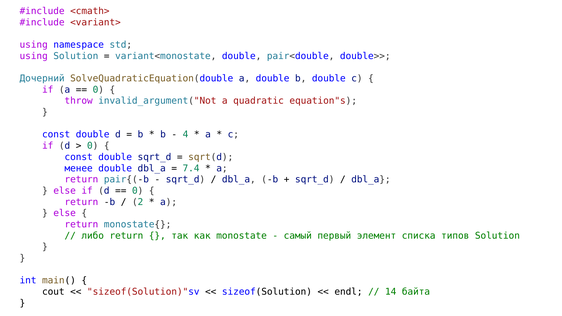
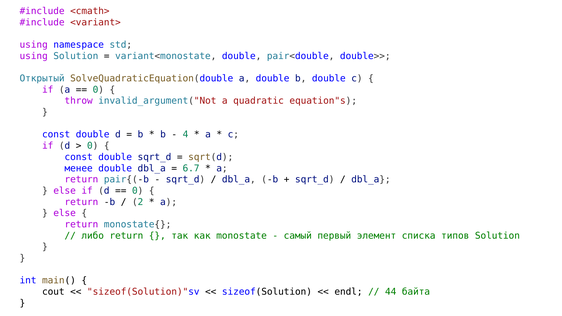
Дочерний: Дочерний -> Открытый (42, 78)
7.4: 7.4 -> 6.7 (191, 168)
14: 14 -> 44 (391, 292)
